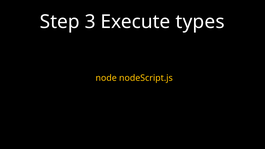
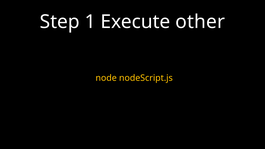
3: 3 -> 1 (90, 22)
types: types -> other (200, 22)
